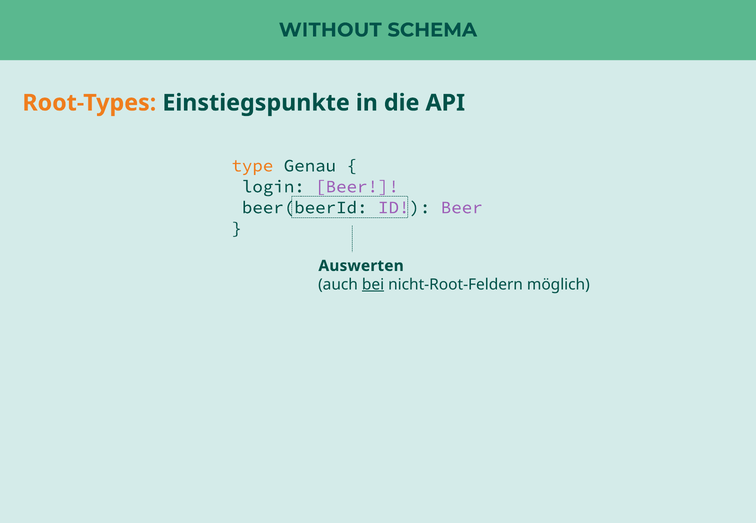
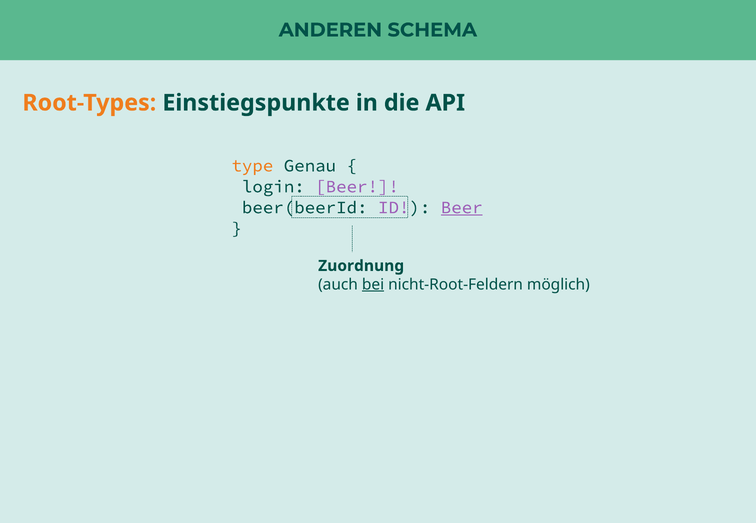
WITHOUT: WITHOUT -> ANDEREN (330, 30)
Beer underline: none -> present (462, 208)
Auswerten: Auswerten -> Zuordnung (361, 266)
